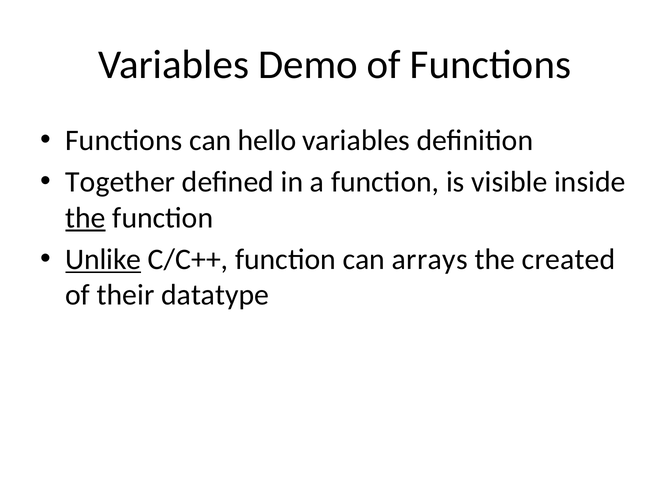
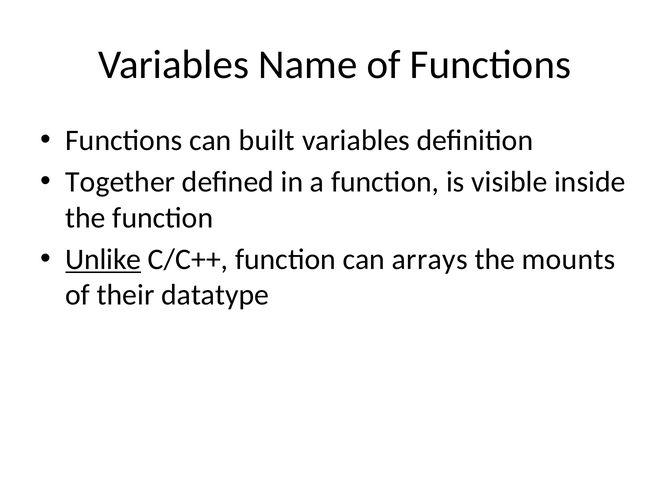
Demo: Demo -> Name (308, 65)
hello: hello -> built (267, 141)
the underline: present -> none (86, 218)
created: created -> mounts (569, 260)
